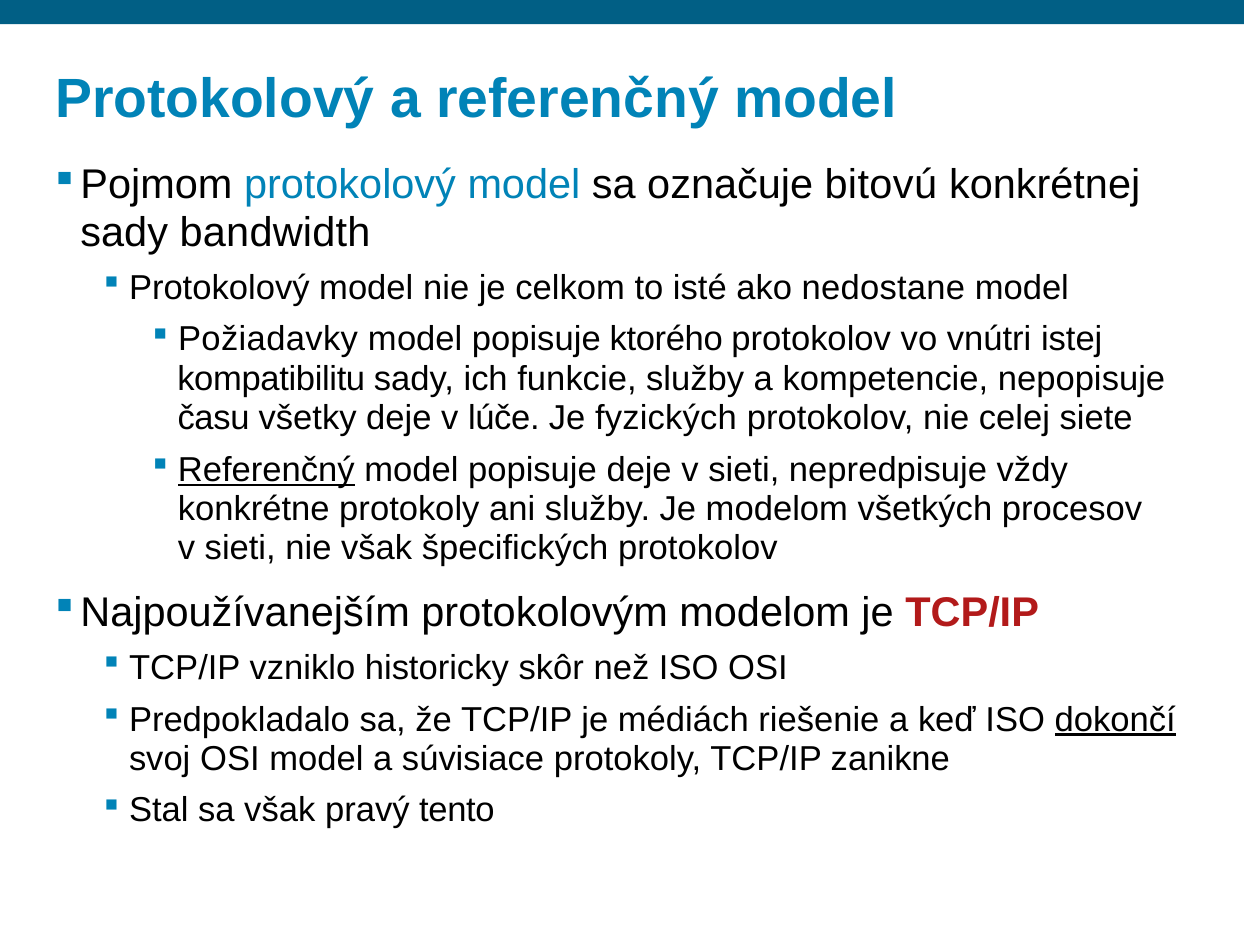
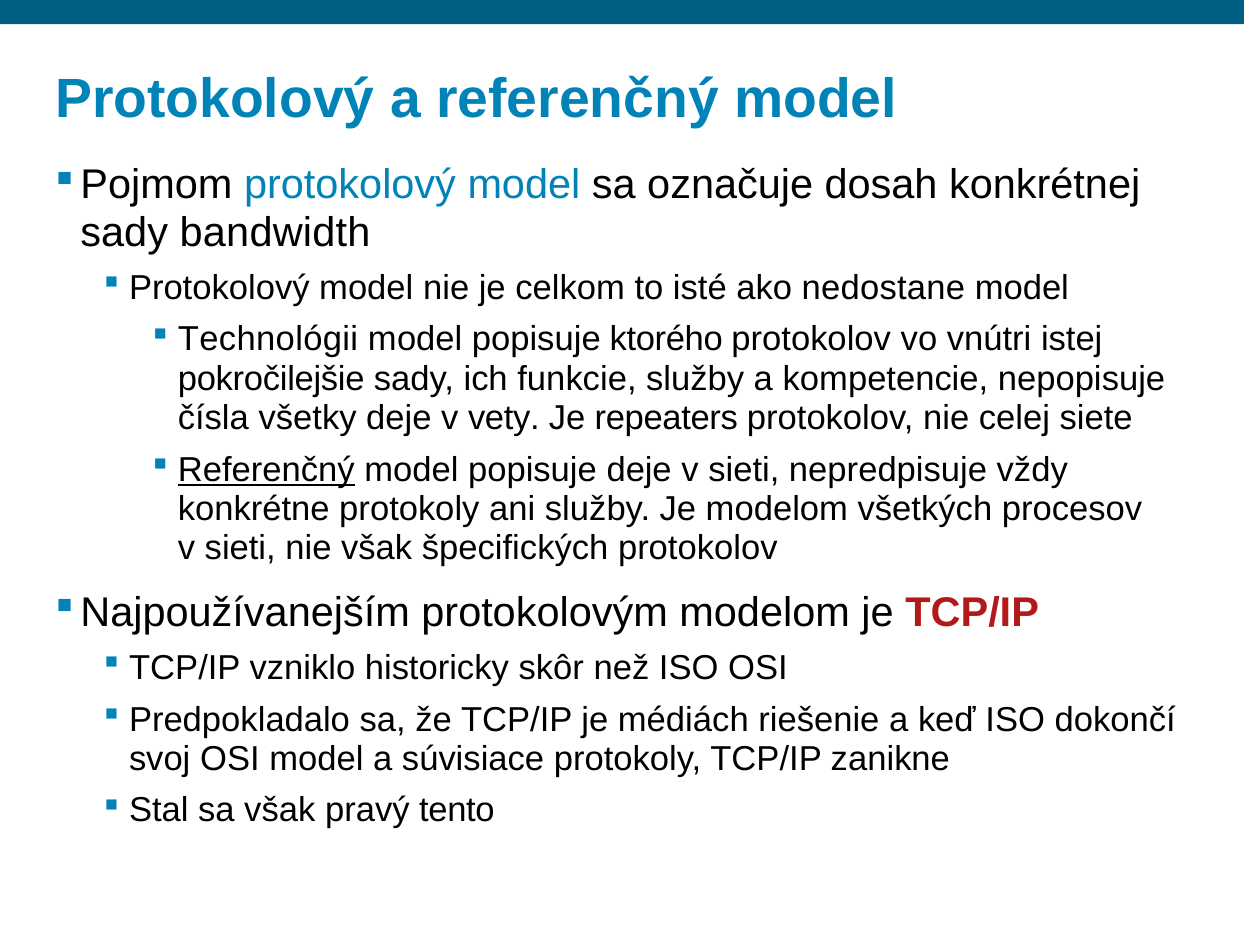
bitovú: bitovú -> dosah (881, 185)
Požiadavky: Požiadavky -> Technológii (268, 339)
kompatibilitu: kompatibilitu -> pokročilejšie (271, 379)
času: času -> čísla (213, 418)
lúče: lúče -> vety (504, 418)
fyzických: fyzických -> repeaters (666, 418)
dokončí underline: present -> none (1115, 720)
